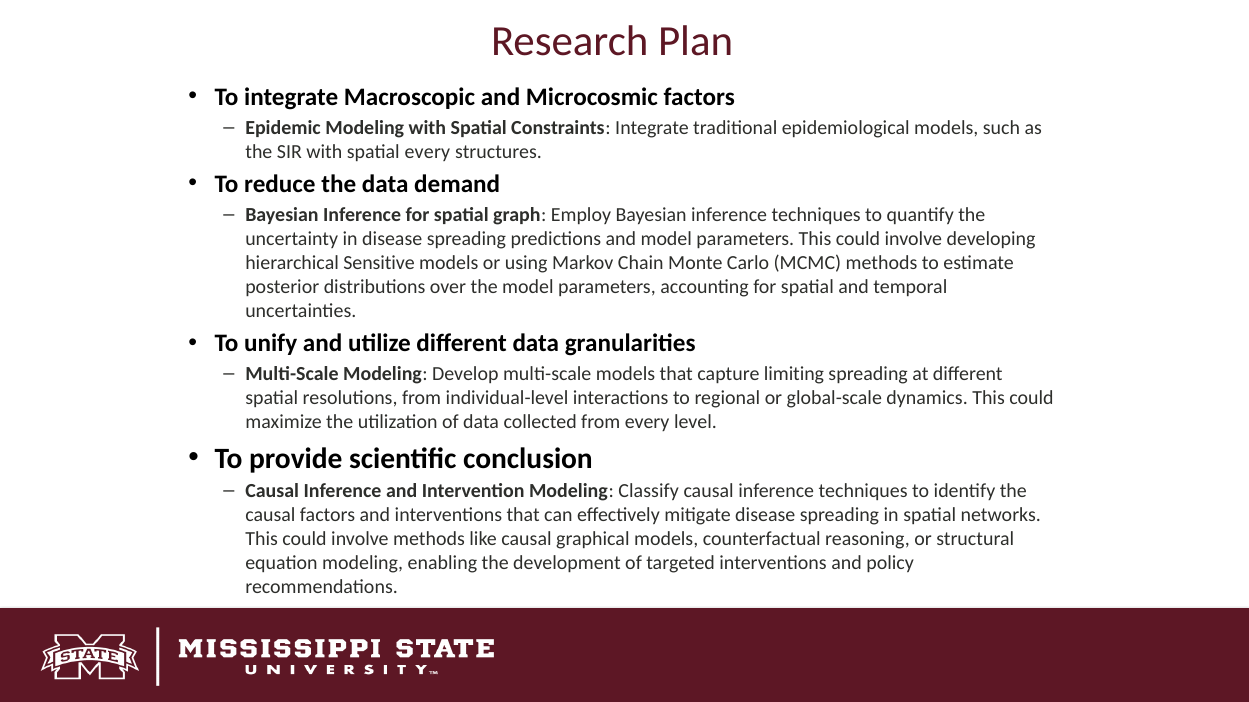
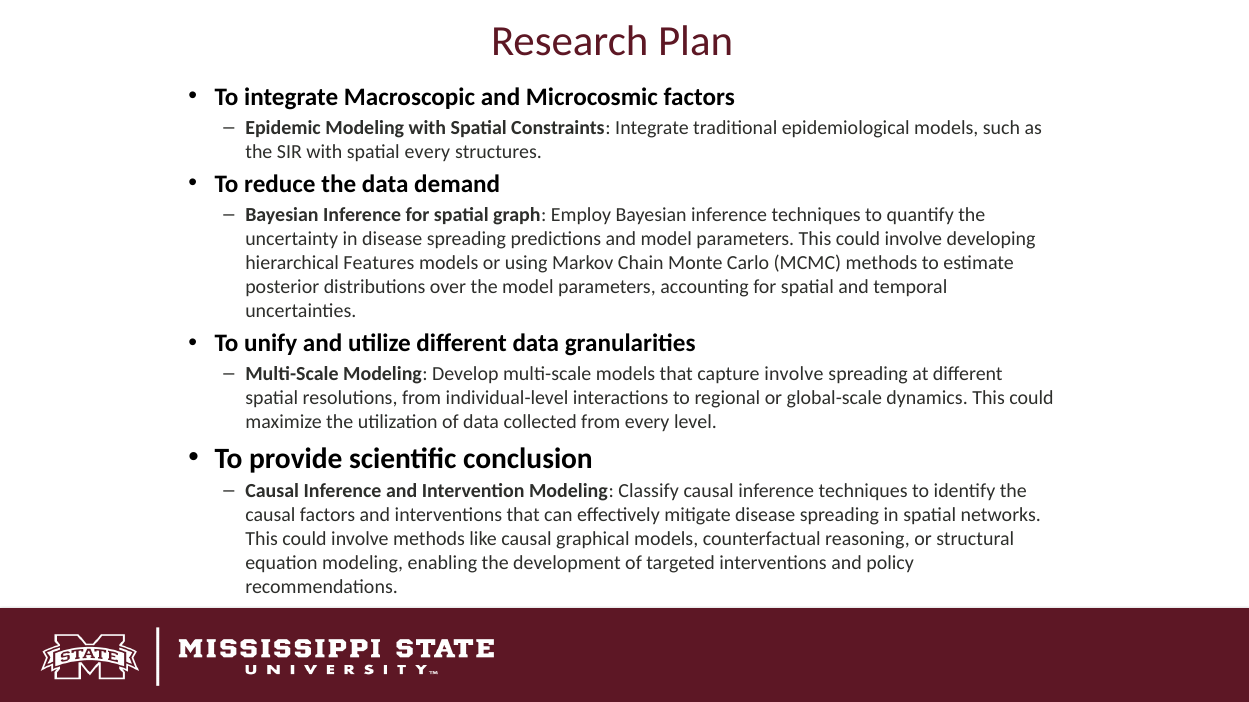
Sensitive: Sensitive -> Features (379, 263)
capture limiting: limiting -> involve (794, 374)
